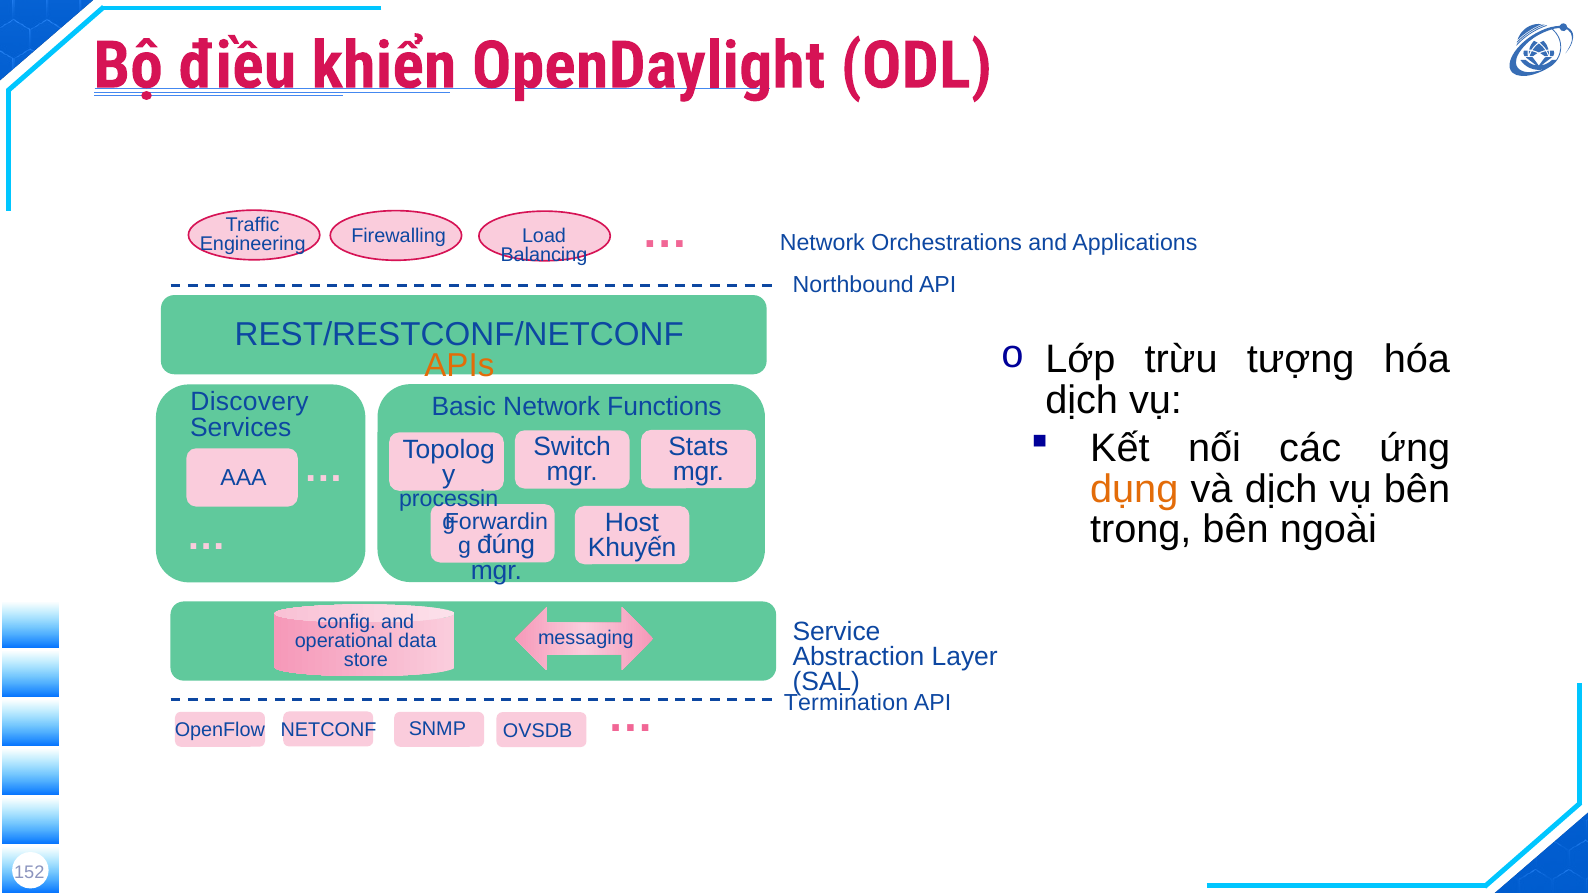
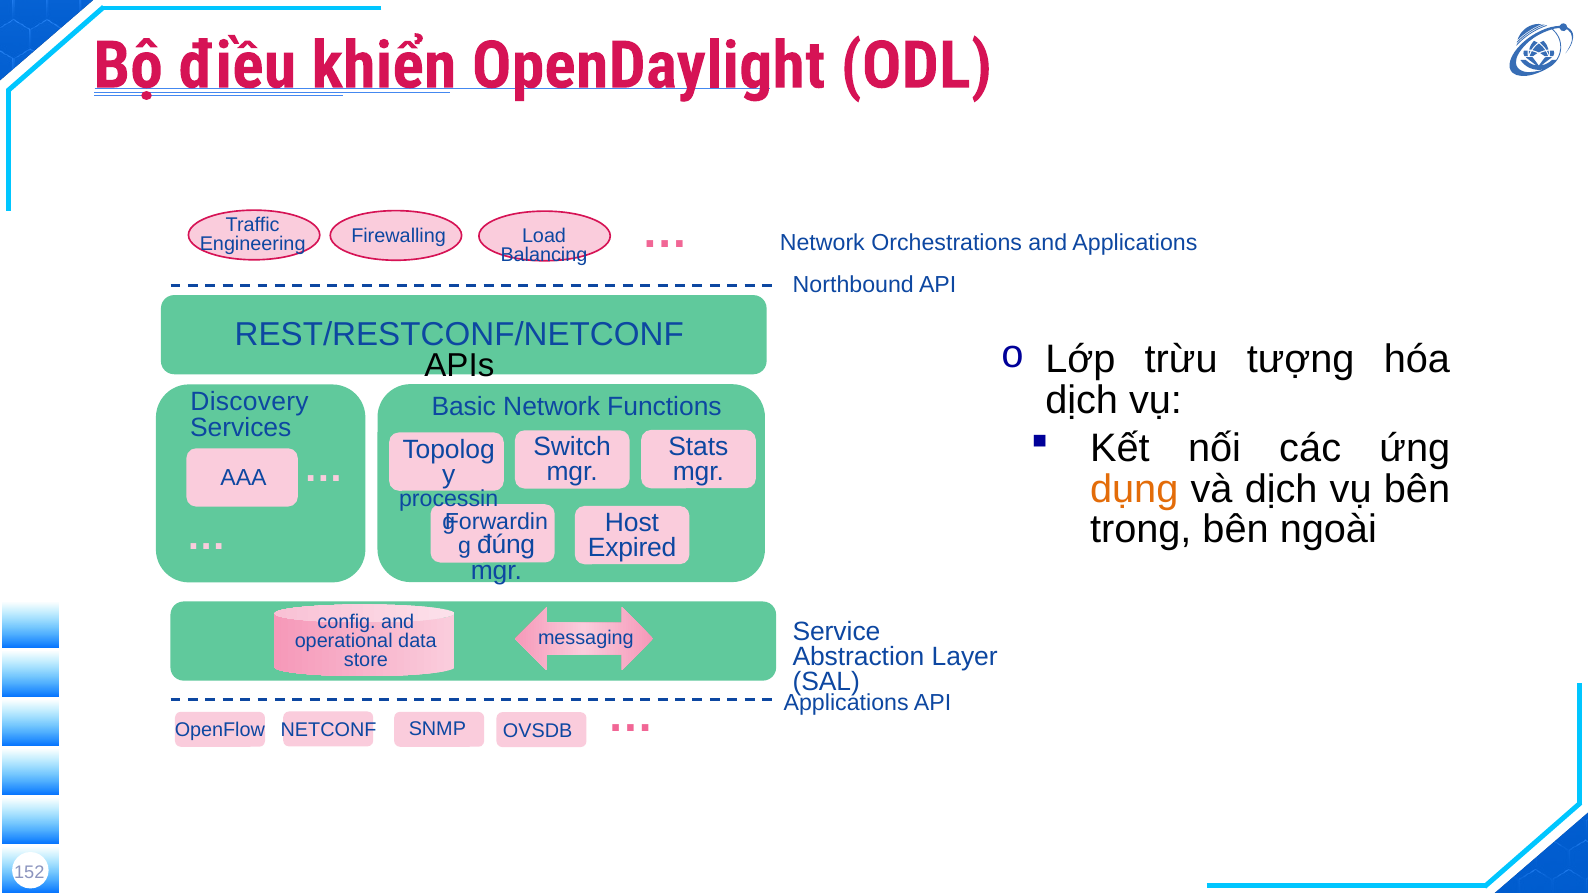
APIs colour: orange -> black (459, 366)
Khuyến: Khuyến -> Expired (632, 548)
Termination: Termination -> Applications (846, 703)
